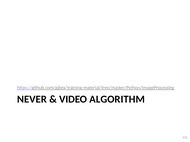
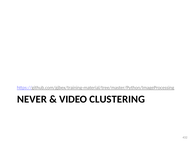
ALGORITHM: ALGORITHM -> CLUSTERING (117, 100)
